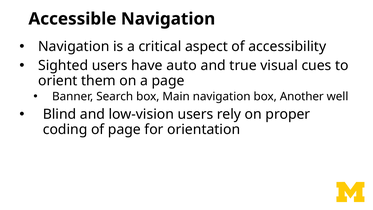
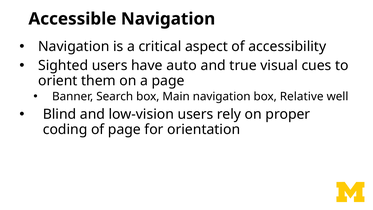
Another: Another -> Relative (302, 96)
